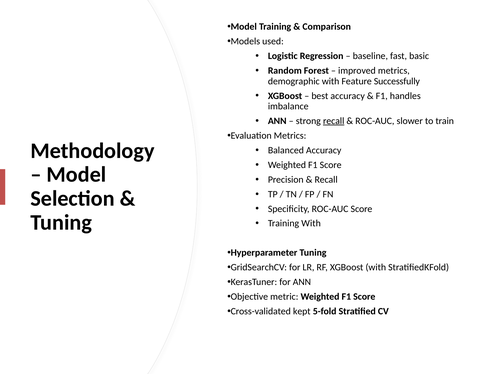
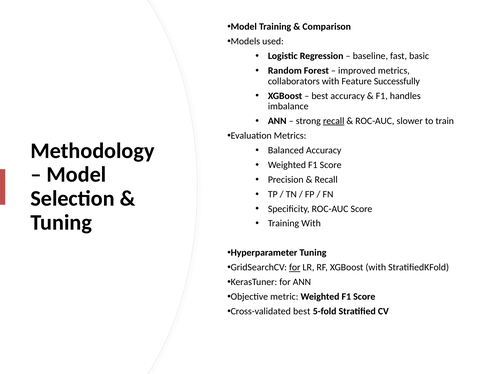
demographic: demographic -> collaborators (294, 81)
for underline: none -> present (295, 268)
Cross-validated kept: kept -> best (302, 312)
